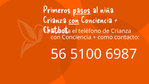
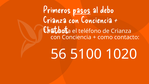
niña: niña -> debo (107, 10)
con underline: present -> none (74, 20)
6987: 6987 -> 1020 (121, 54)
